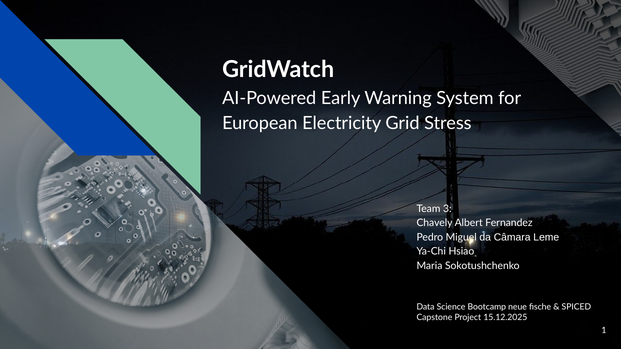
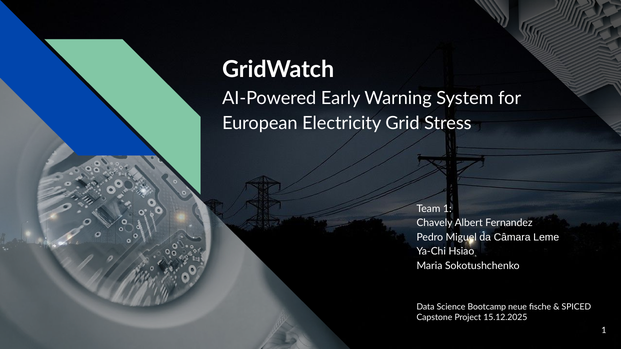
Team 3: 3 -> 1 (447, 209)
